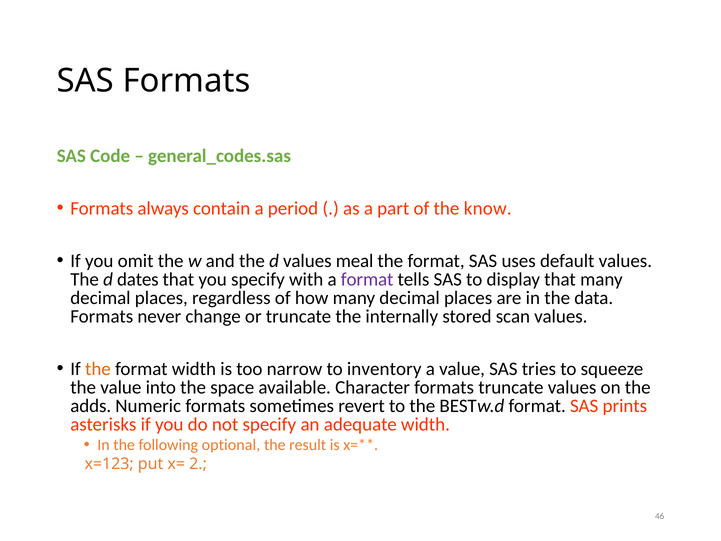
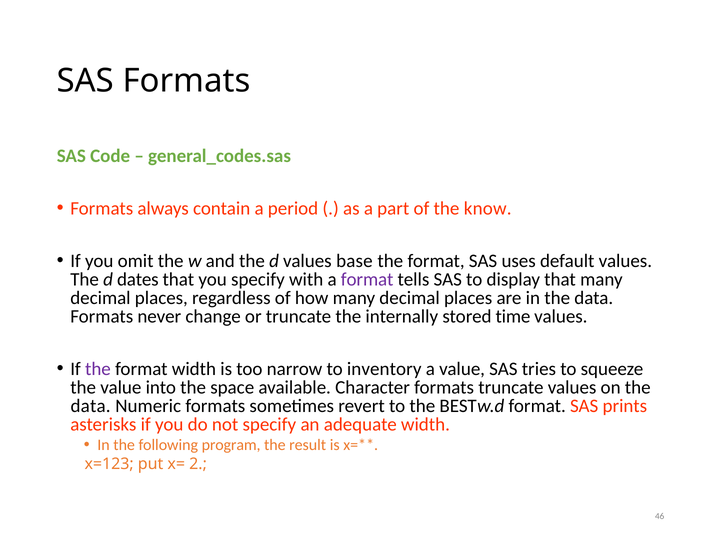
meal: meal -> base (354, 261)
scan: scan -> time (513, 317)
the colour: orange -> purple (98, 369)
adds: adds -> data (91, 406)
optional: optional -> program (231, 445)
